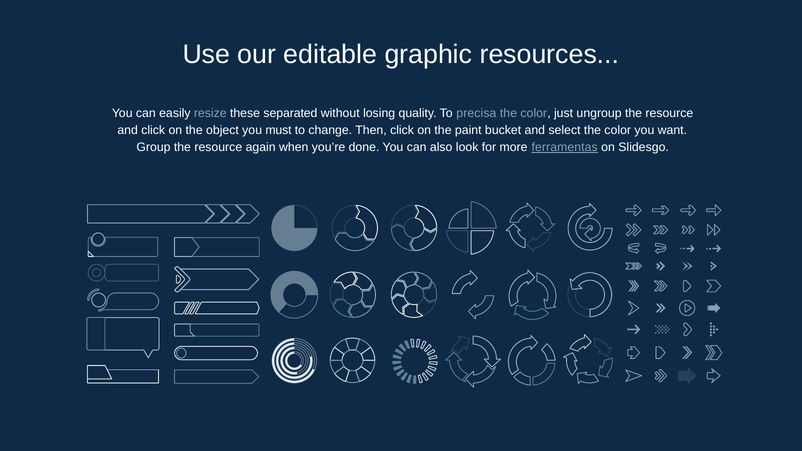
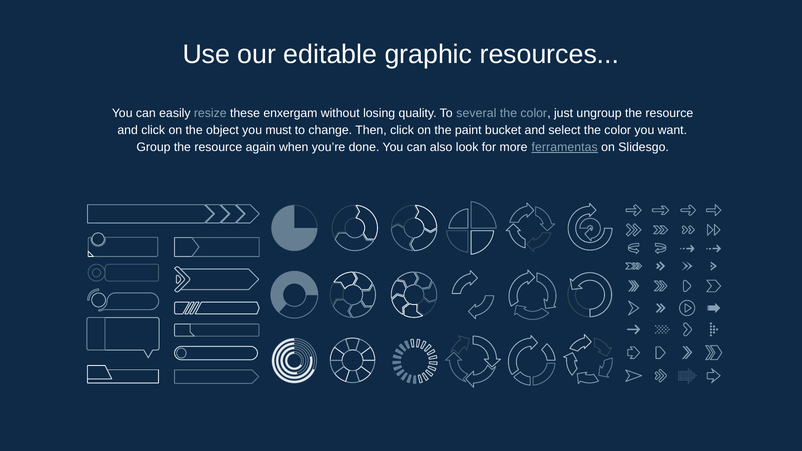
separated: separated -> enxergam (290, 113)
precisa: precisa -> several (476, 113)
